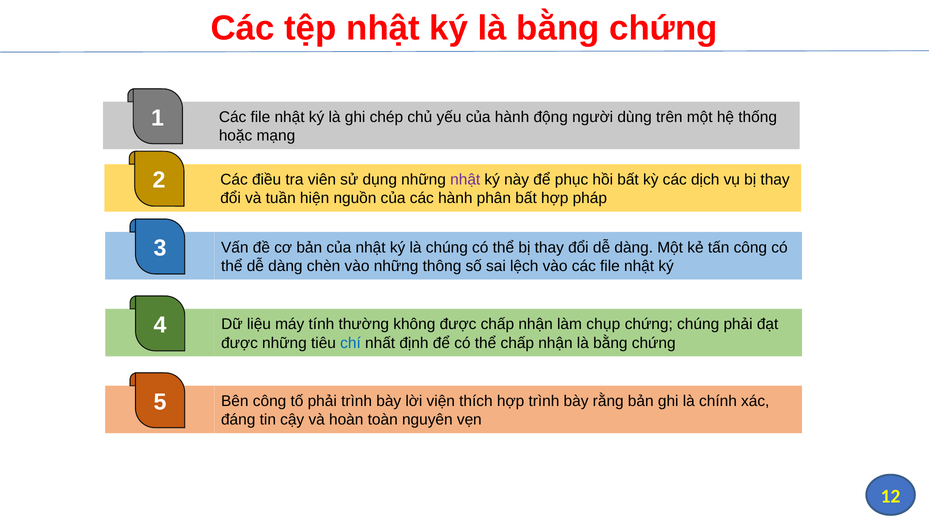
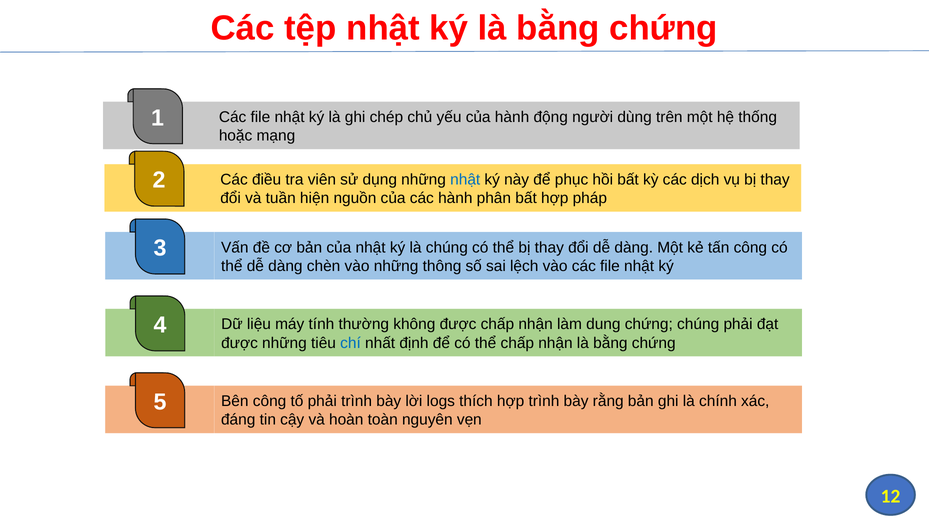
nhật colour: purple -> blue (465, 180)
chụp: chụp -> dung (603, 324)
viện: viện -> logs (441, 401)
